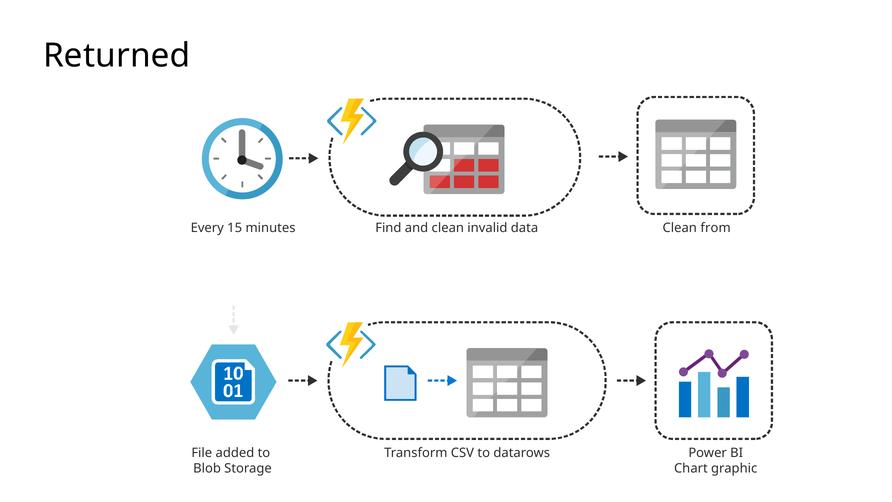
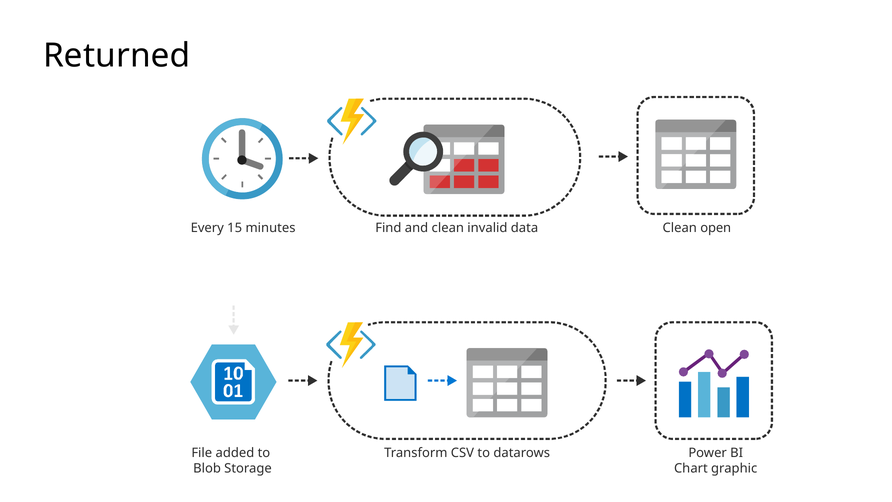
from: from -> open (716, 228)
